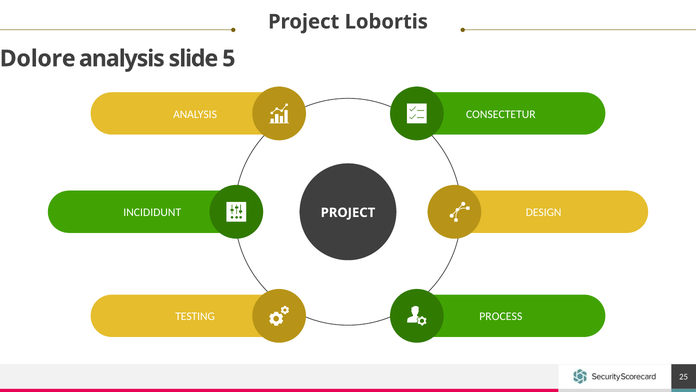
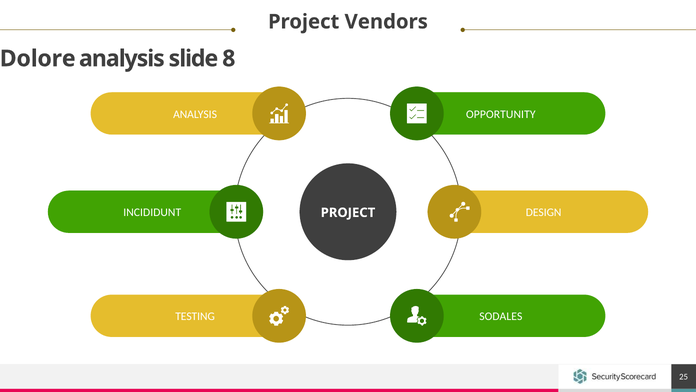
Lobortis: Lobortis -> Vendors (386, 22)
5: 5 -> 8 (229, 59)
CONSECTETUR: CONSECTETUR -> OPPORTUNITY (501, 114)
PROCESS: PROCESS -> SODALES (501, 316)
